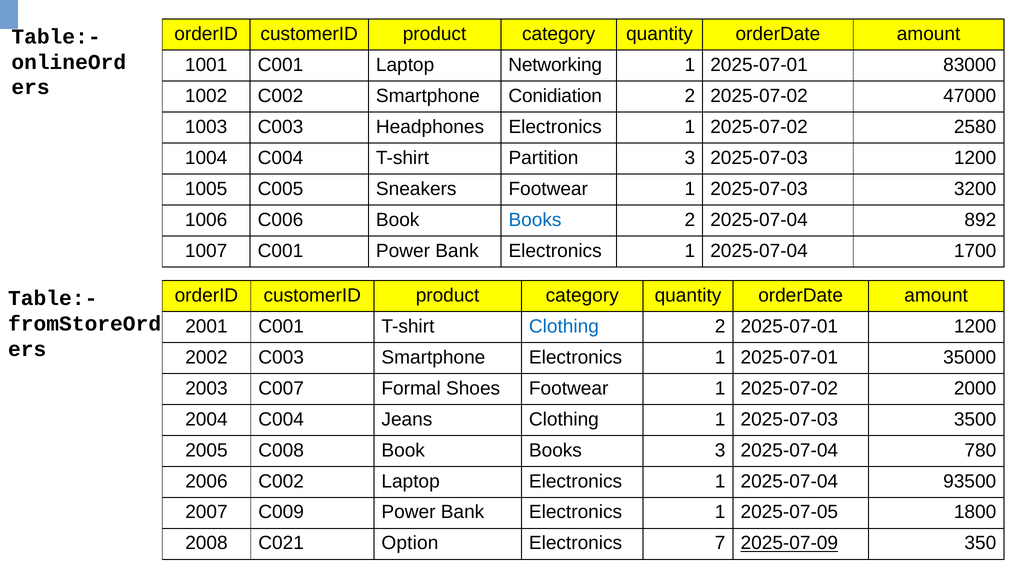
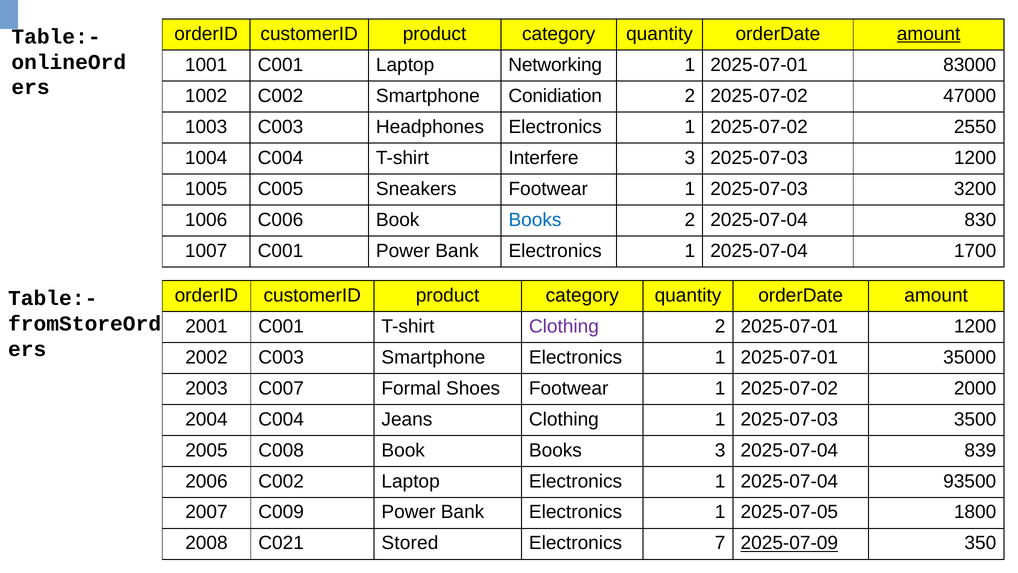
amount underline: none -> present (929, 34)
2580: 2580 -> 2550 (975, 127)
Partition: Partition -> Interfere (544, 158)
892: 892 -> 830 (980, 220)
Clothing colour: blue -> purple (564, 326)
780: 780 -> 839 (980, 450)
Option: Option -> Stored (410, 543)
